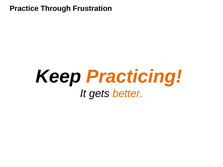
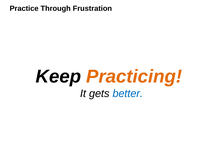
better colour: orange -> blue (128, 94)
